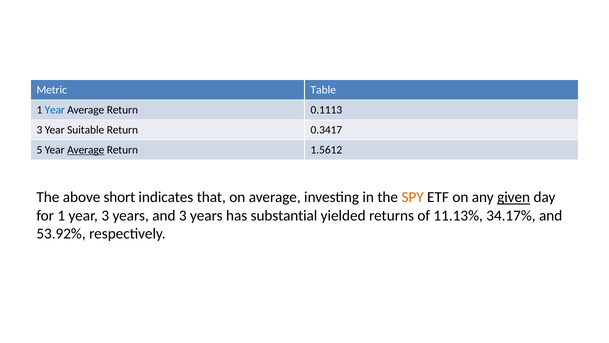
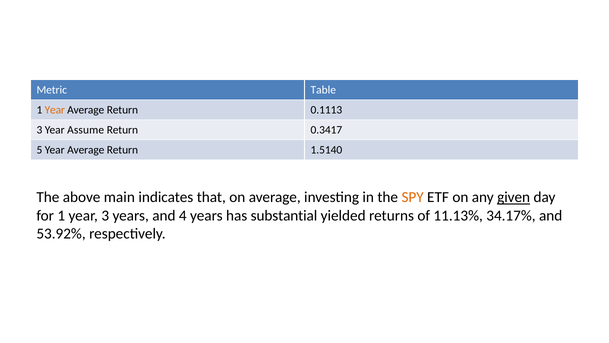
Year colour: blue -> orange (55, 110)
Suitable: Suitable -> Assume (86, 130)
Average underline: present -> none (86, 150)
1.5612: 1.5612 -> 1.5140 (326, 150)
short: short -> main (119, 197)
and 3: 3 -> 4 (183, 215)
